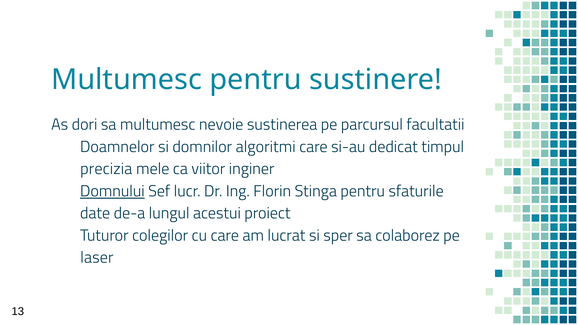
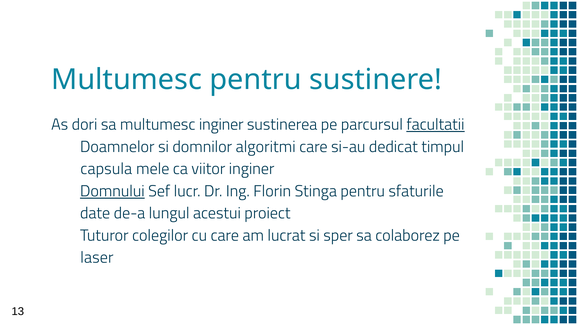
multumesc nevoie: nevoie -> inginer (221, 125)
facultatii underline: none -> present (435, 125)
precizia: precizia -> capsula (106, 169)
